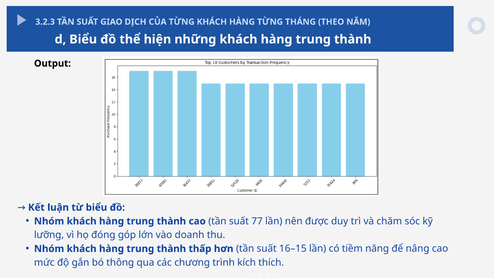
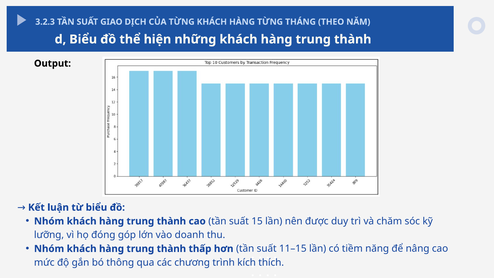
77: 77 -> 15 (257, 221)
16–15: 16–15 -> 11–15 (293, 249)
